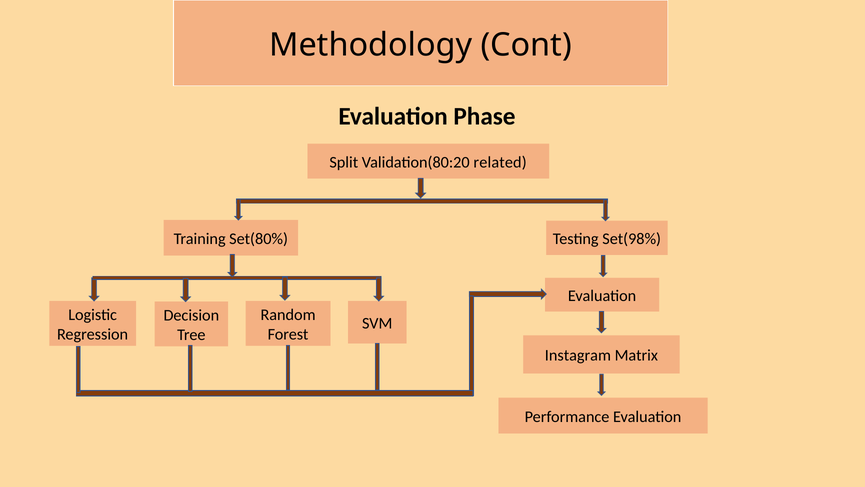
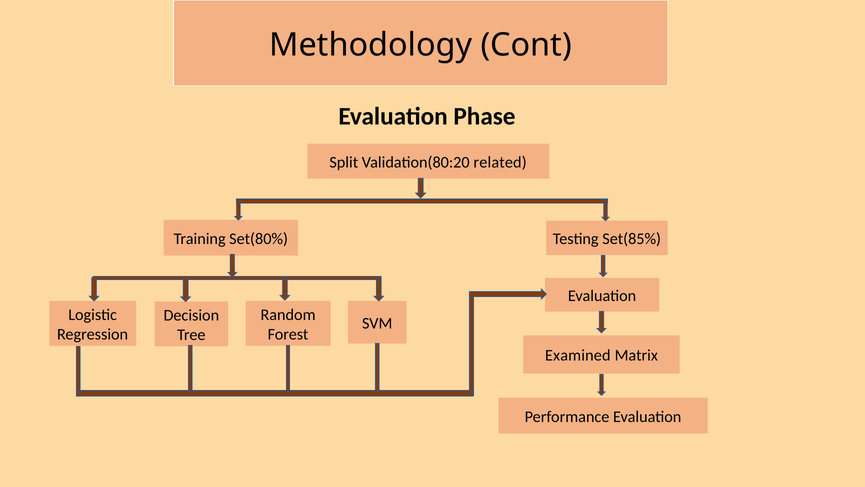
Set(98%: Set(98% -> Set(85% (632, 239)
Instagram: Instagram -> Examined (578, 355)
